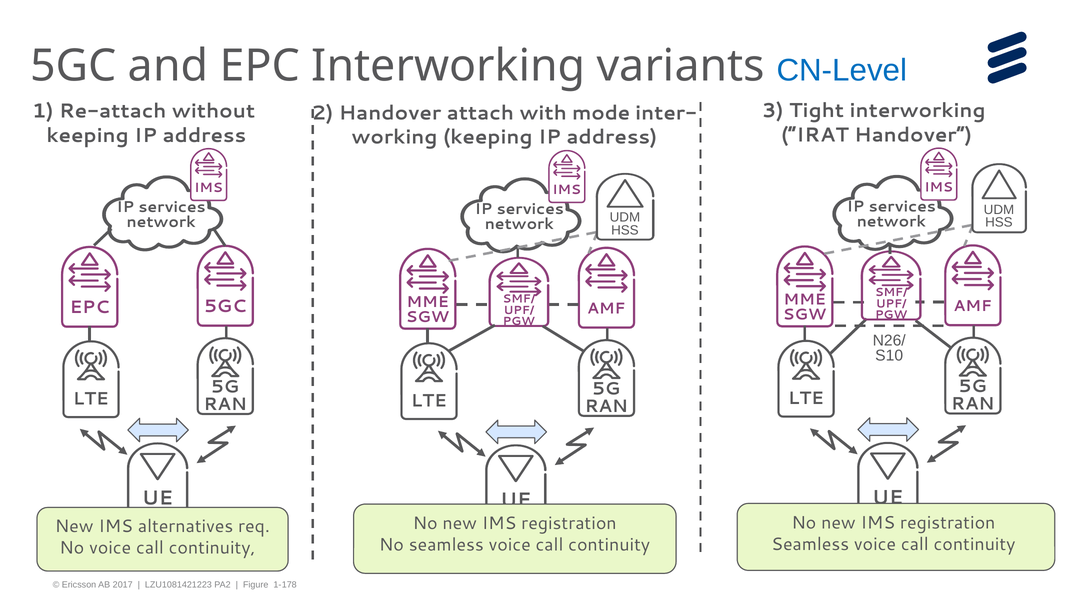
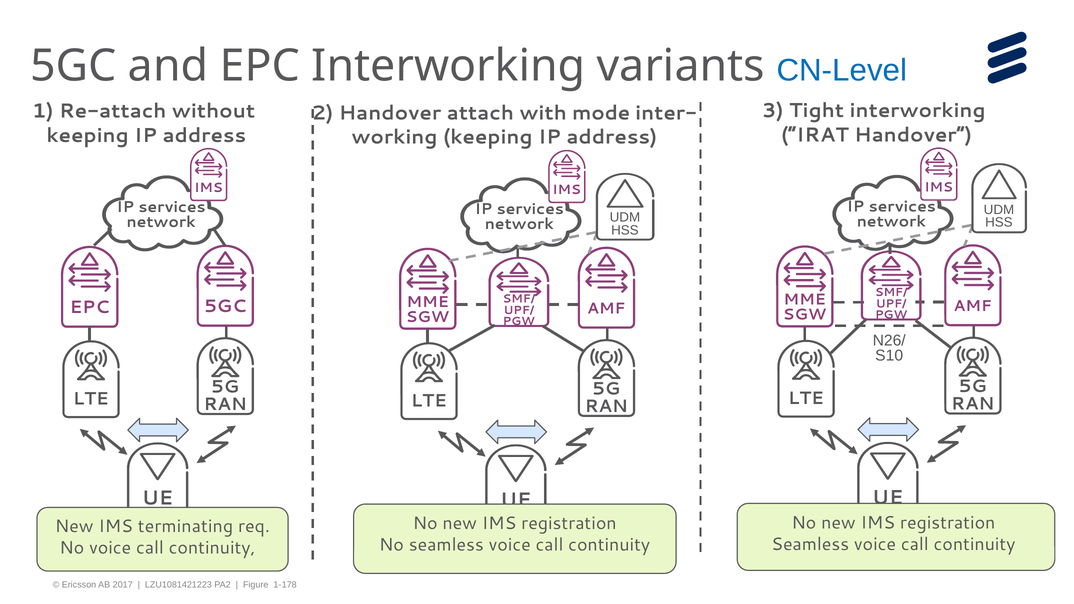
alternatives: alternatives -> terminating (185, 527)
